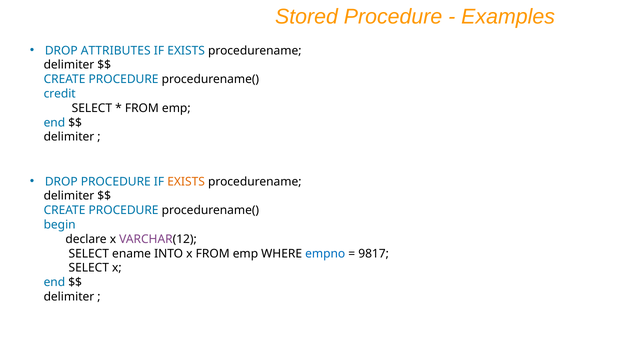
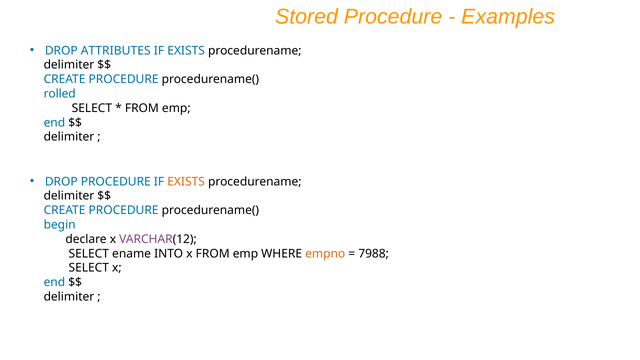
credit: credit -> rolled (60, 94)
empno colour: blue -> orange (325, 254)
9817: 9817 -> 7988 (374, 254)
